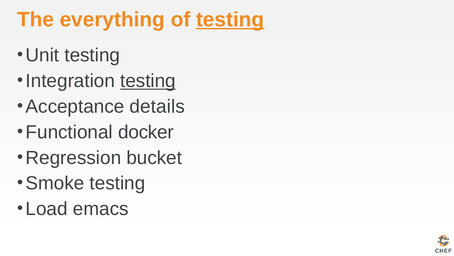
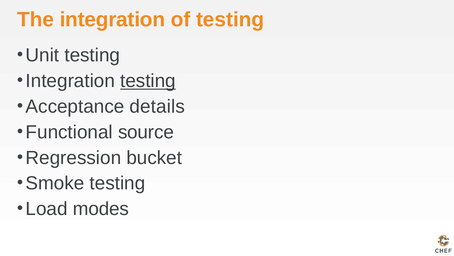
The everything: everything -> integration (112, 20)
testing underline: present -> none (230, 20)
docker: docker -> source (146, 132)
emacs: emacs -> modes (101, 208)
